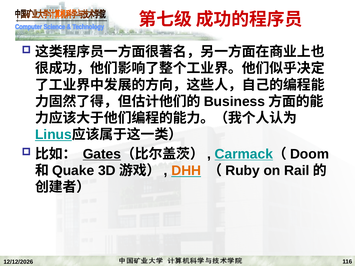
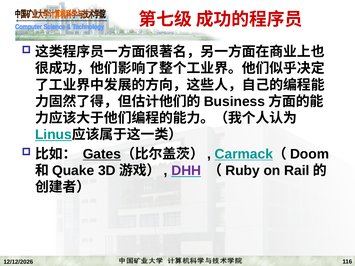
DHH colour: orange -> purple (186, 171)
